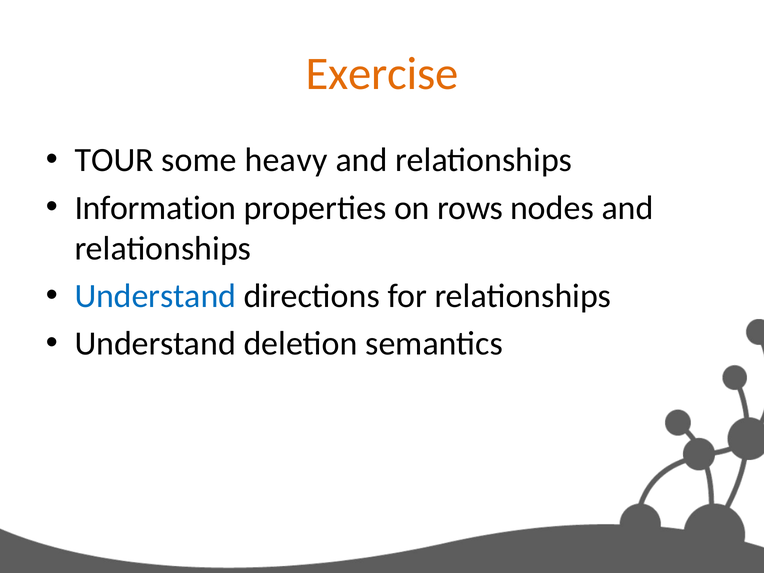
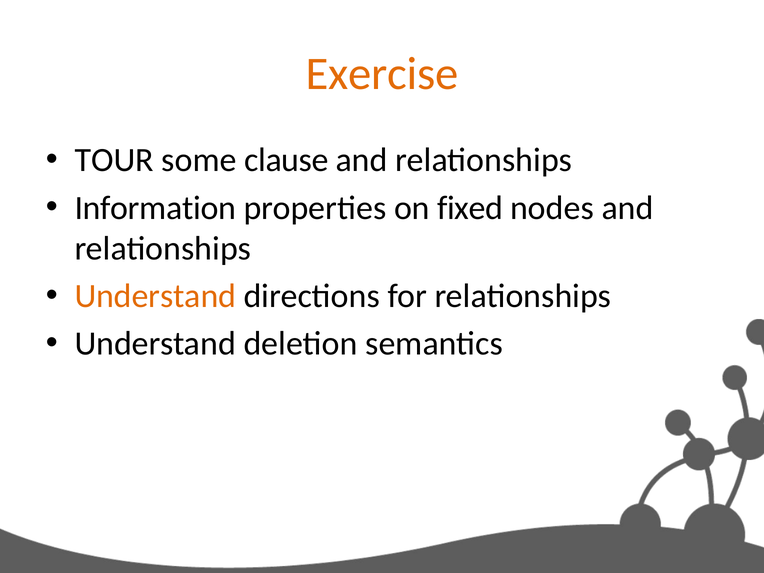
heavy: heavy -> clause (286, 160)
rows: rows -> fixed (470, 208)
Understand colour: blue -> orange (155, 296)
